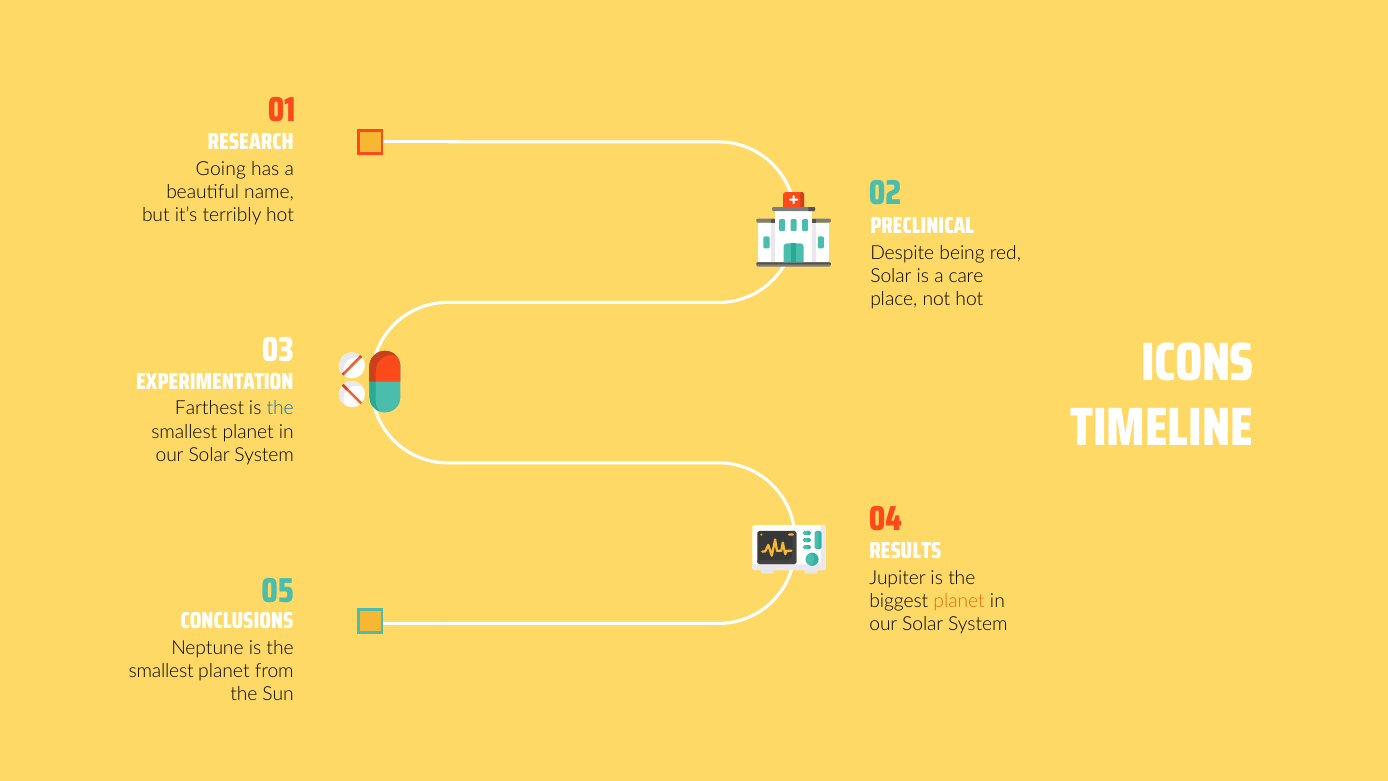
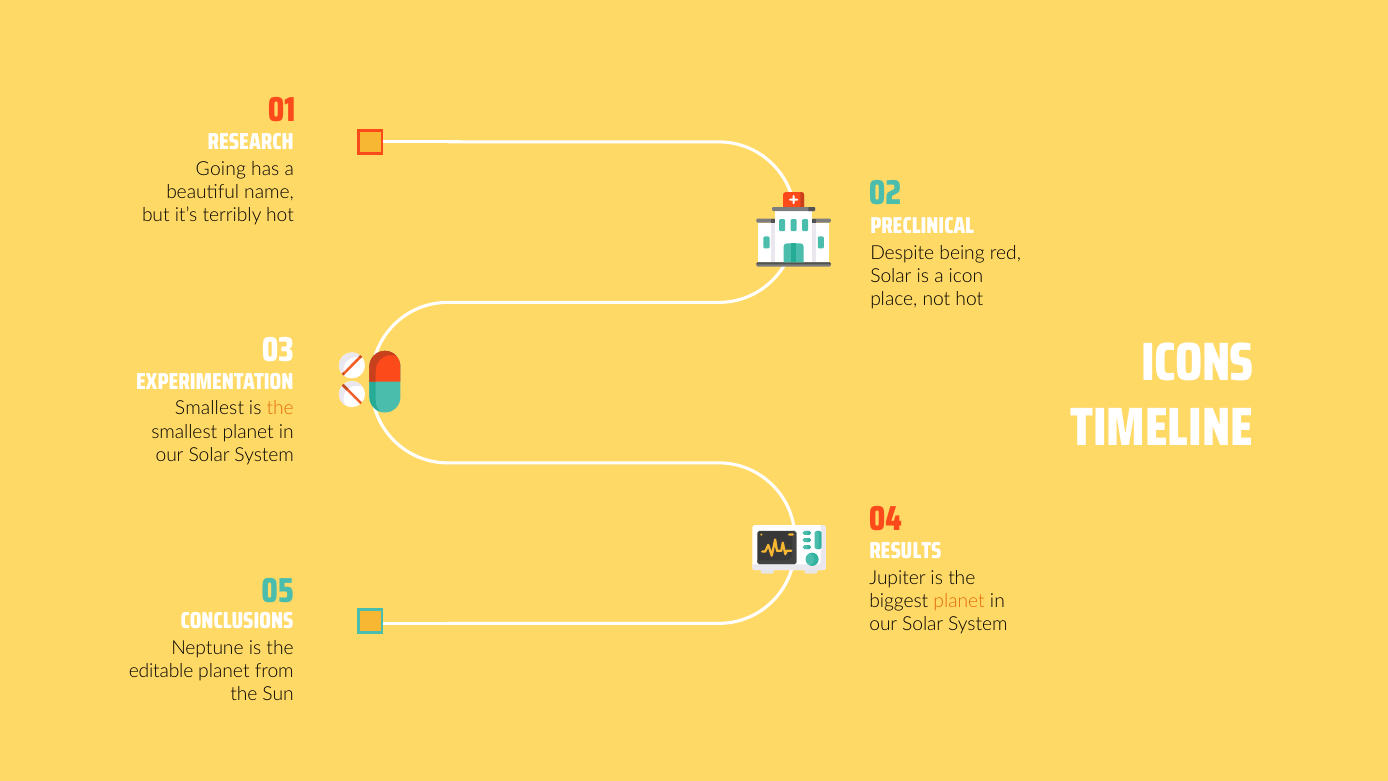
care: care -> icon (966, 276)
Farthest: Farthest -> Smallest (209, 408)
the colour: blue -> orange (280, 408)
smallest: smallest -> editable (161, 671)
